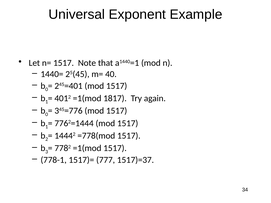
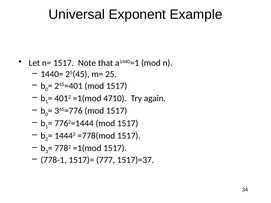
40: 40 -> 25 (111, 74)
1817: 1817 -> 4710 (115, 98)
